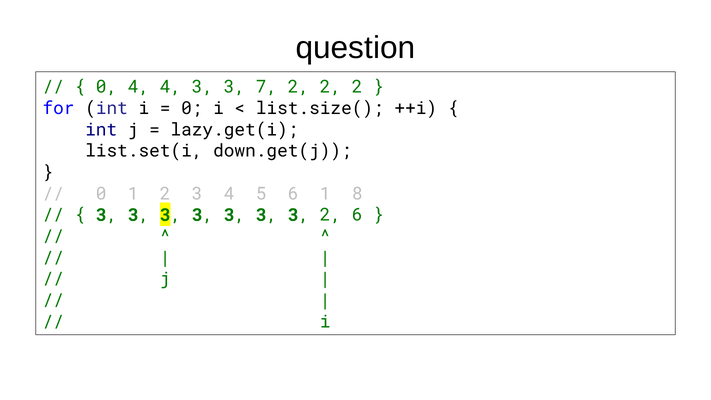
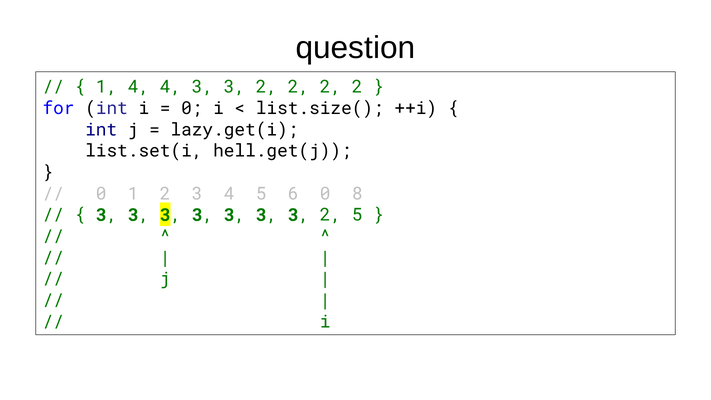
0: 0 -> 1 (107, 87)
4 3 3 7: 7 -> 2 (266, 87)
down.get(j: down.get(j -> hell.get(j (282, 151)
6 1: 1 -> 0 (325, 194)
2 6: 6 -> 5 (357, 215)
